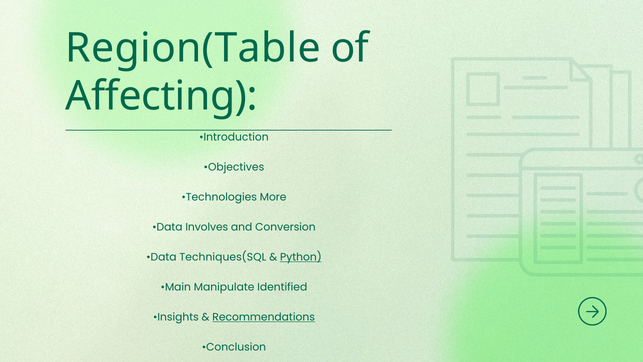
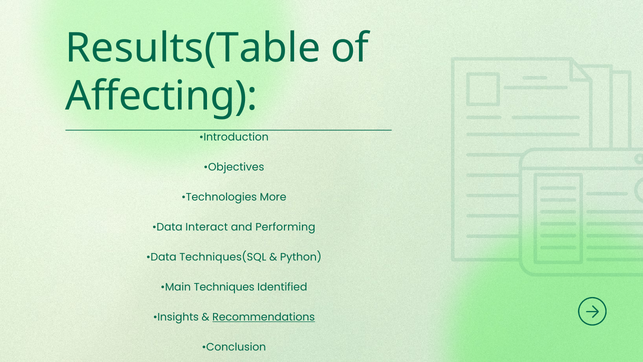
Region(Table: Region(Table -> Results(Table (193, 48)
Involves: Involves -> Interact (207, 227)
Conversion: Conversion -> Performing (285, 227)
Python underline: present -> none (301, 257)
Manipulate: Manipulate -> Techniques (224, 287)
